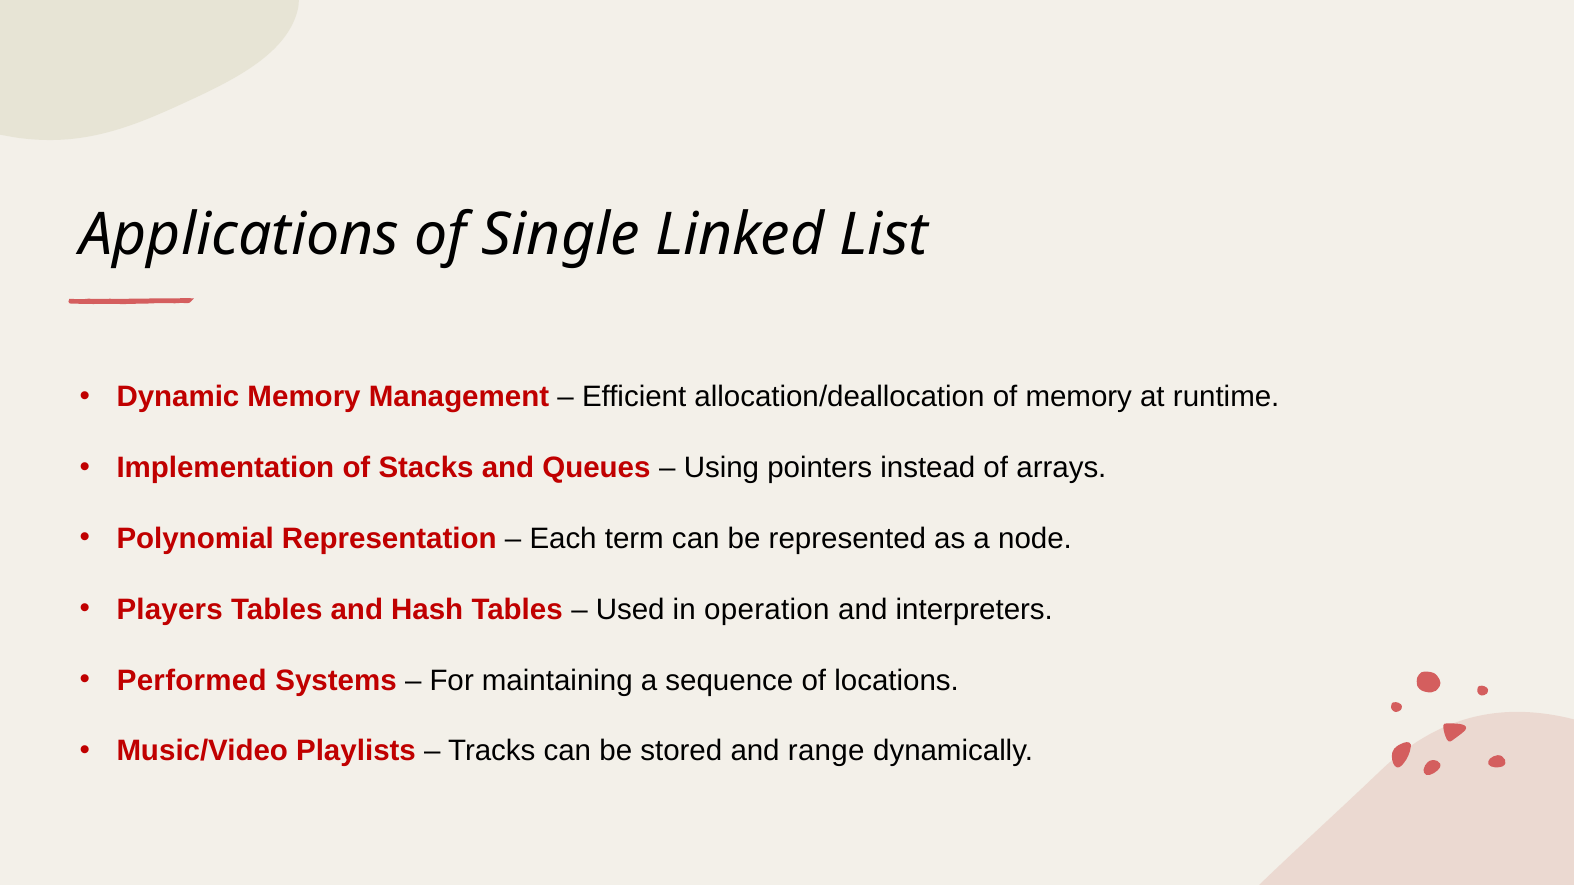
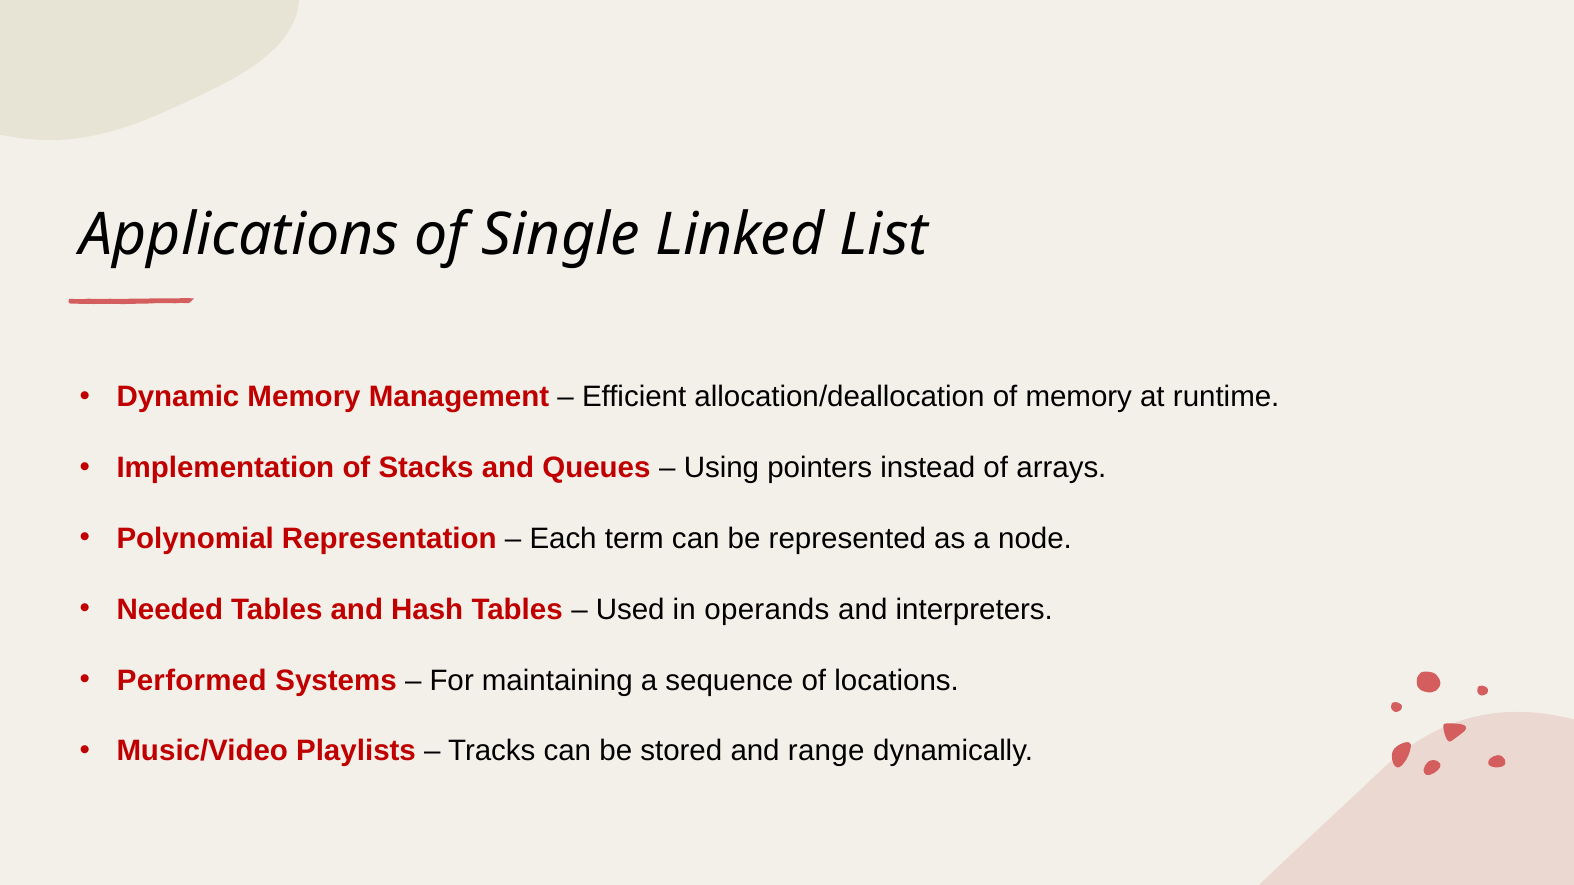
Players: Players -> Needed (170, 610)
operation: operation -> operands (767, 610)
